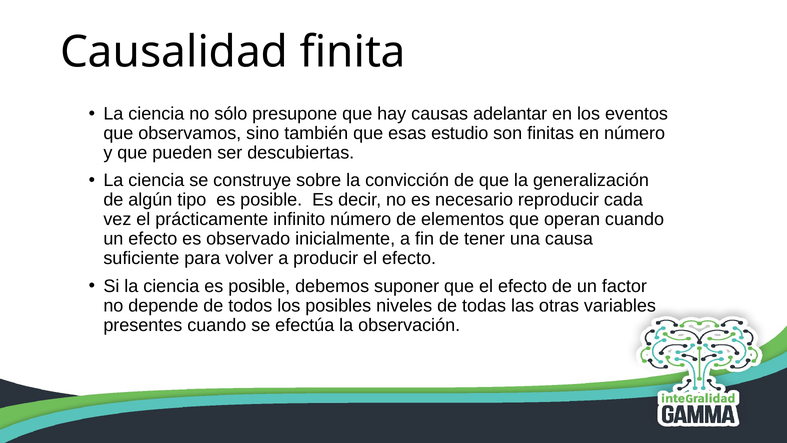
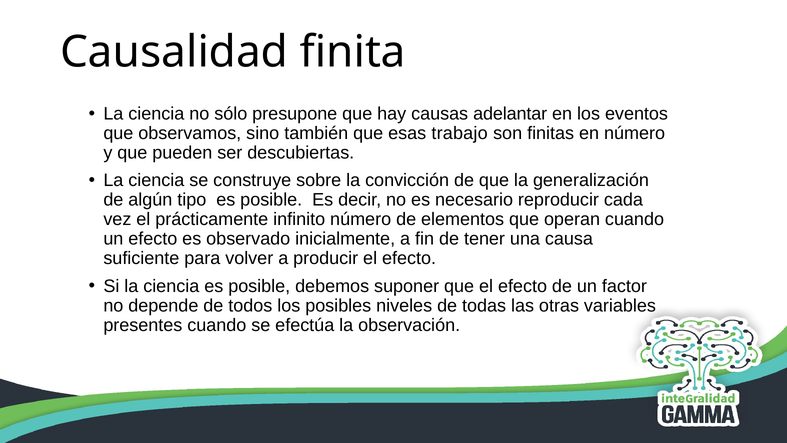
estudio: estudio -> trabajo (460, 133)
